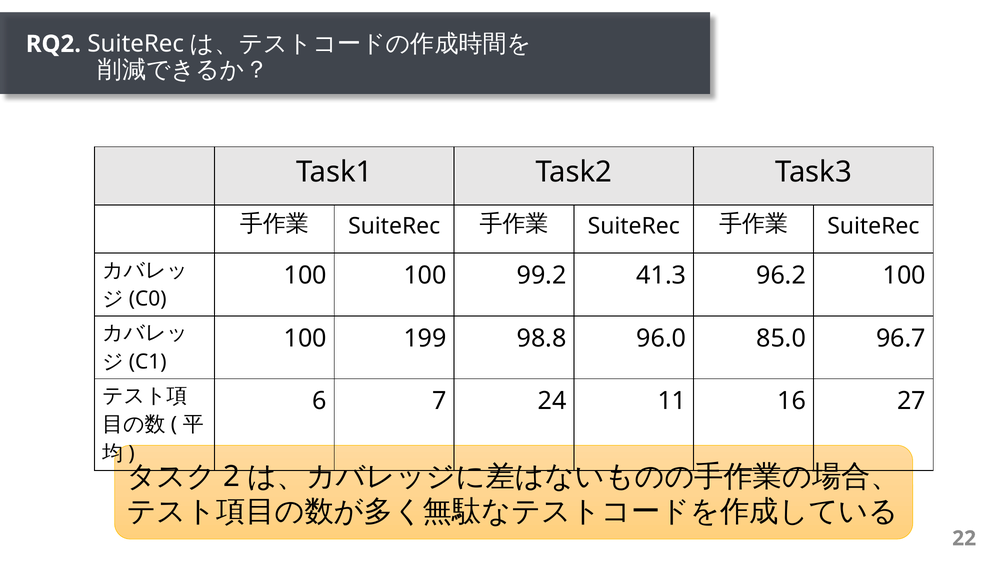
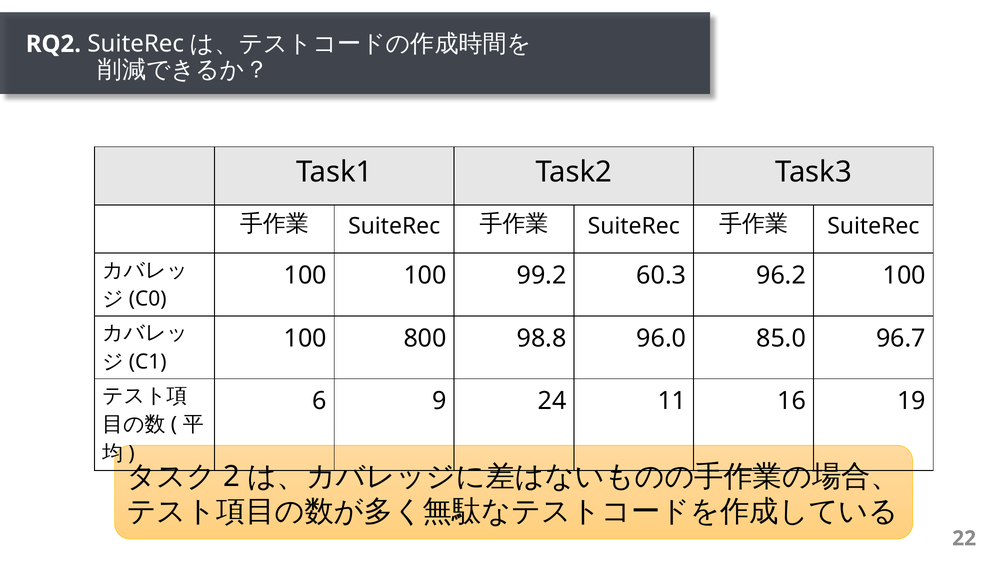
41.3: 41.3 -> 60.3 (661, 275)
199: 199 -> 800 (425, 338)
7: 7 -> 9 (439, 401)
27: 27 -> 19 (912, 401)
